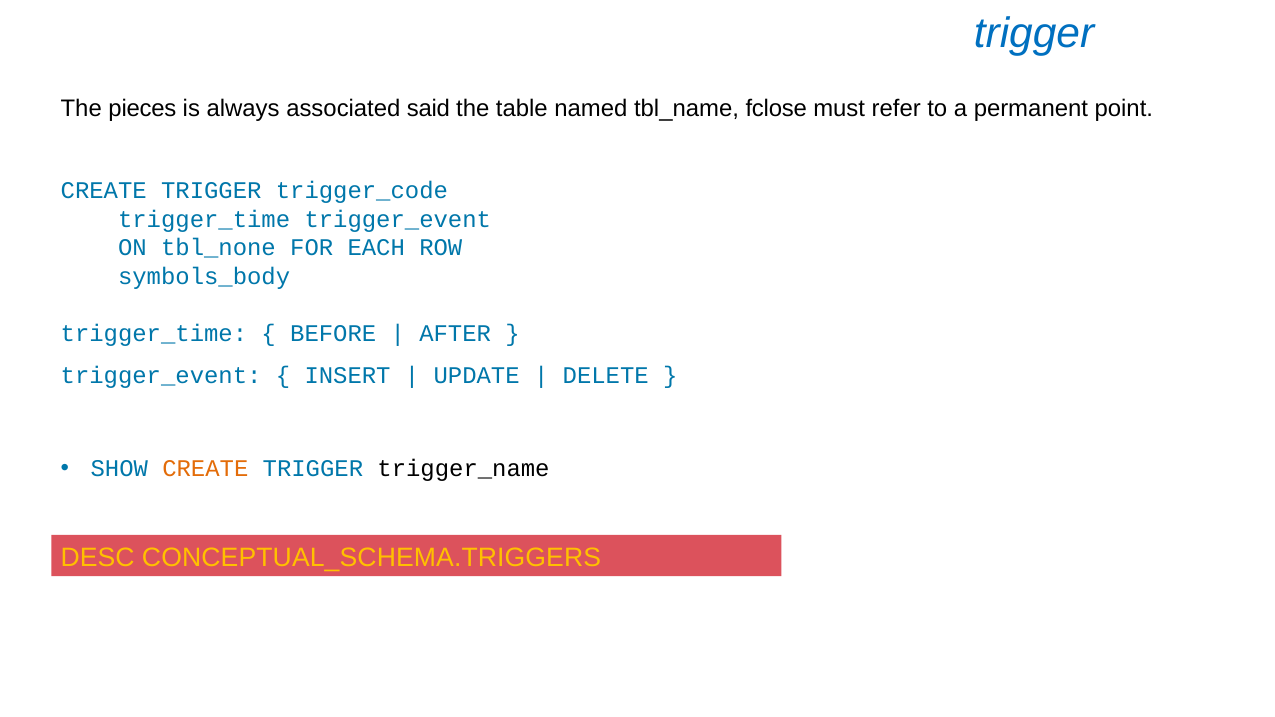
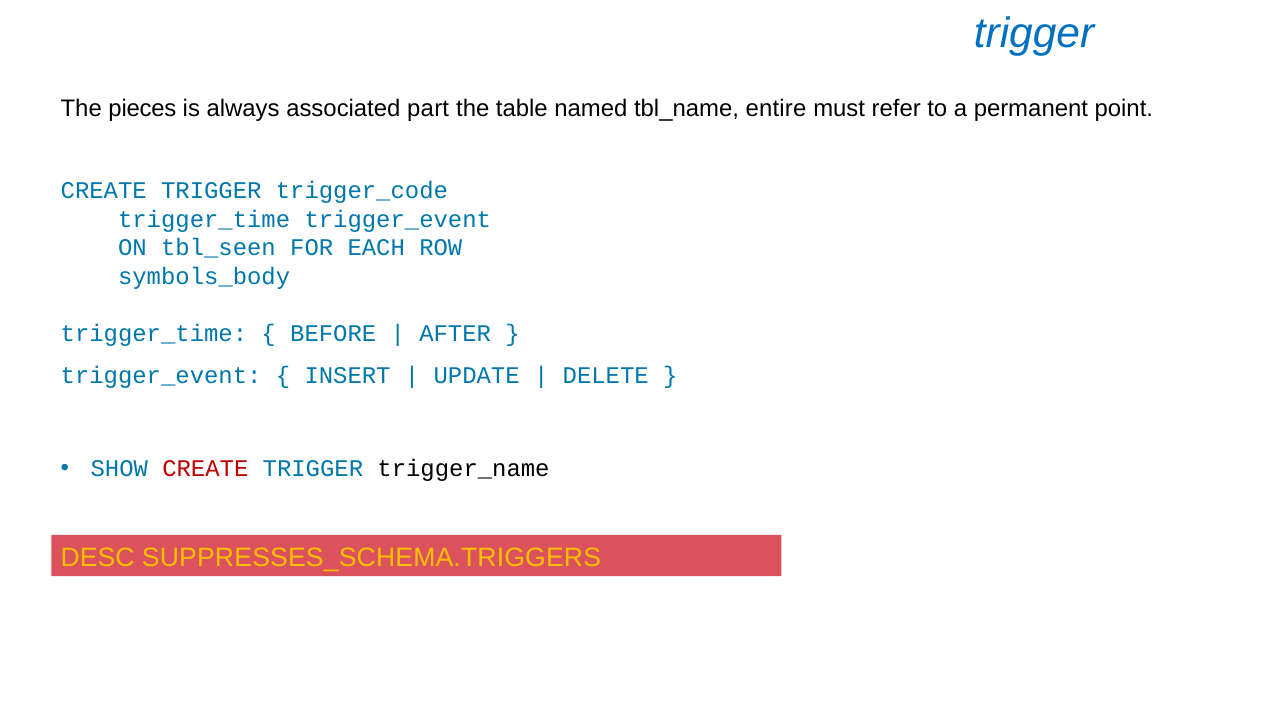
said: said -> part (428, 108)
fclose: fclose -> entire (776, 108)
tbl_none: tbl_none -> tbl_seen (218, 248)
CREATE colour: orange -> red (205, 469)
CONCEPTUAL_SCHEMA.TRIGGERS: CONCEPTUAL_SCHEMA.TRIGGERS -> SUPPRESSES_SCHEMA.TRIGGERS (371, 558)
